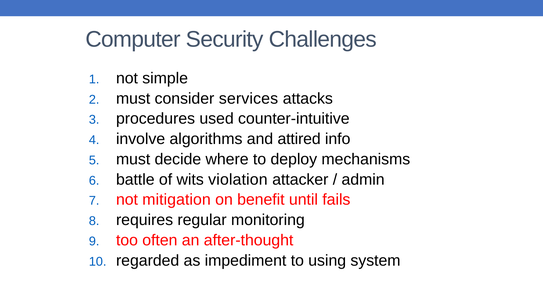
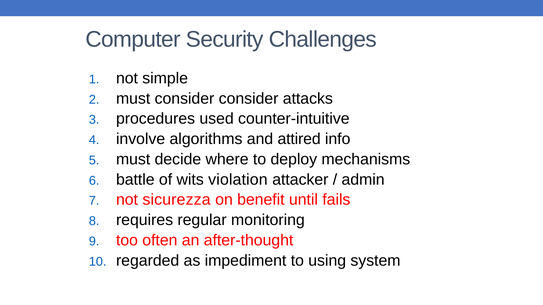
consider services: services -> consider (249, 99)
mitigation: mitigation -> sicurezza (177, 200)
